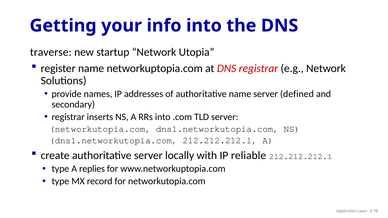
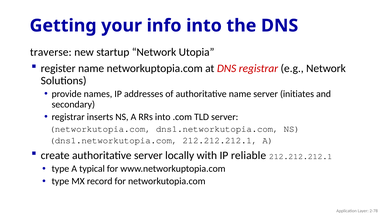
defined: defined -> initiates (297, 94)
replies: replies -> typical (92, 169)
